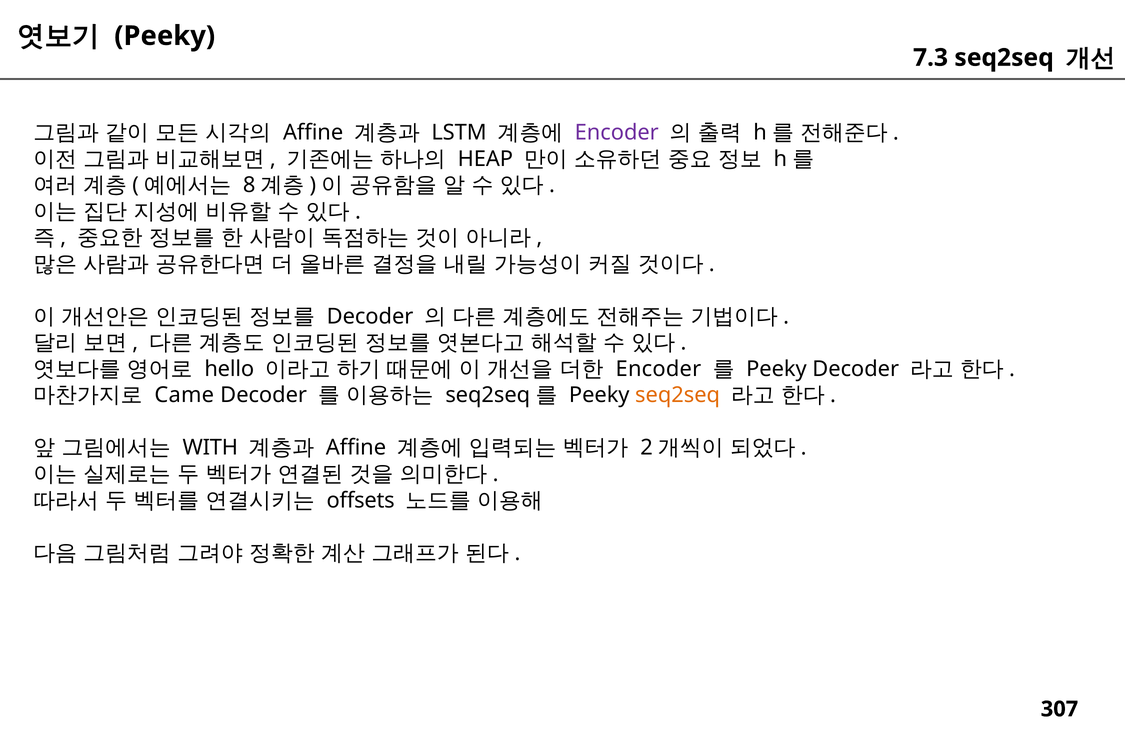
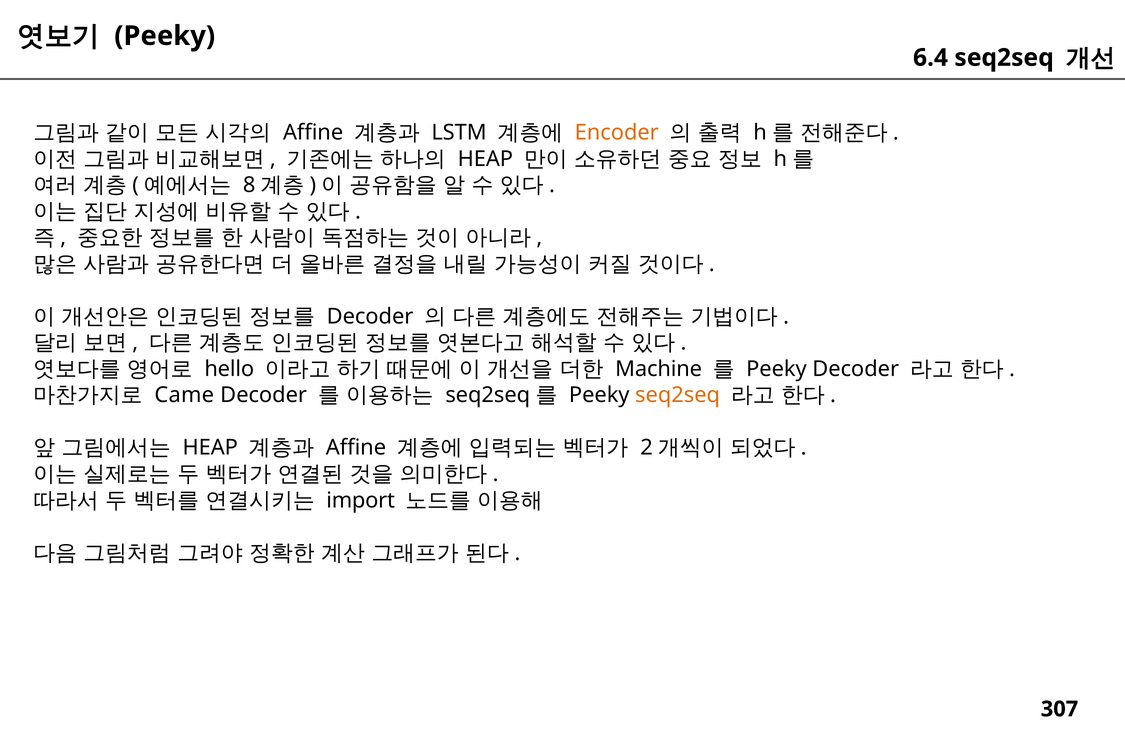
7.3: 7.3 -> 6.4 (931, 58)
Encoder colour: purple -> orange (617, 133)
Encoder: Encoder -> Machine (659, 369)
WITH: WITH -> HEAP (210, 448)
offsets: offsets -> import (361, 500)
